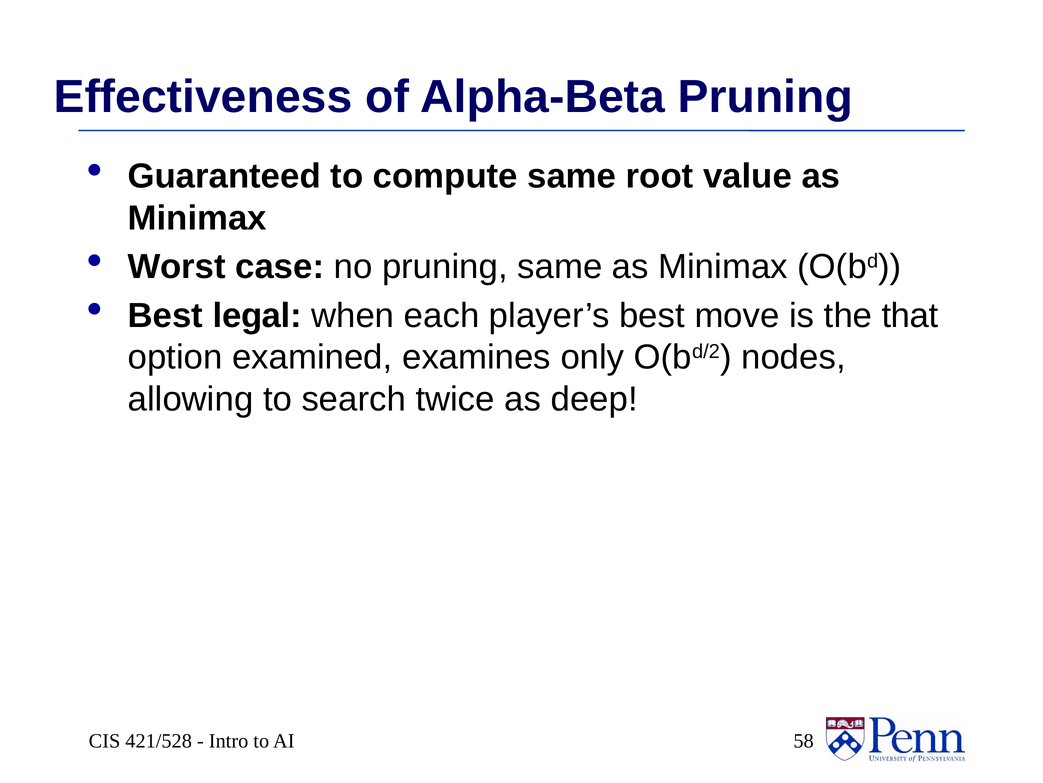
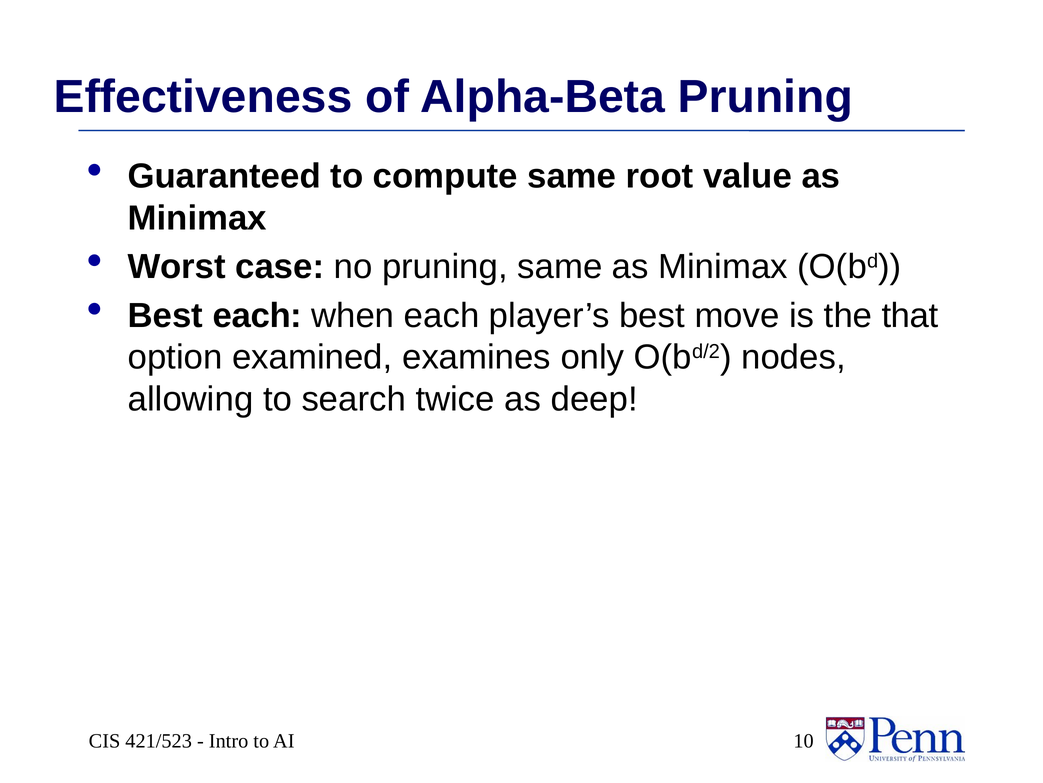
Best legal: legal -> each (257, 315)
421/528: 421/528 -> 421/523 (159, 740)
58: 58 -> 10 (804, 740)
